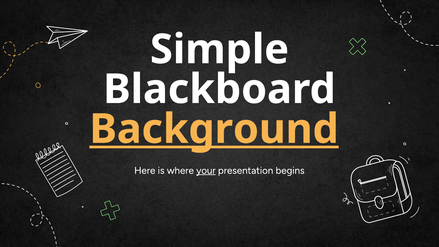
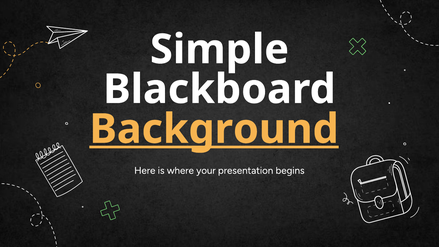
your underline: present -> none (206, 171)
